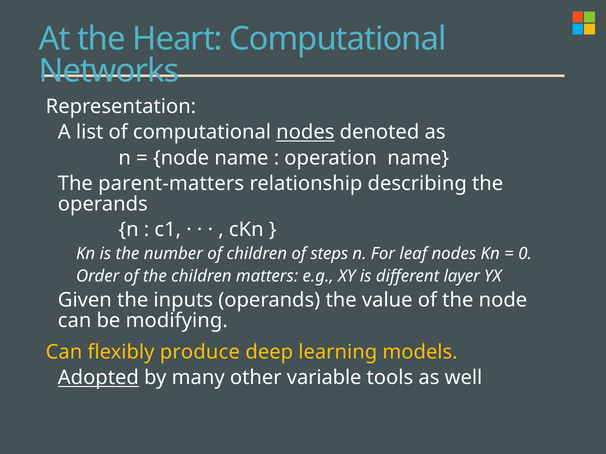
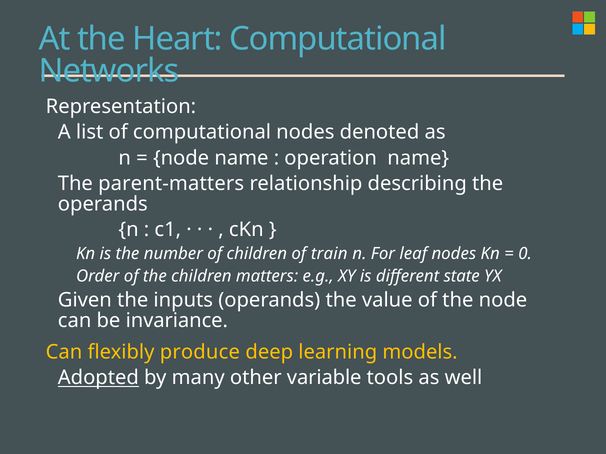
nodes underline: present -> none (305, 132)
steps: steps -> train (329, 254)
layer: layer -> state (462, 276)
modifying: modifying -> invariance (177, 321)
